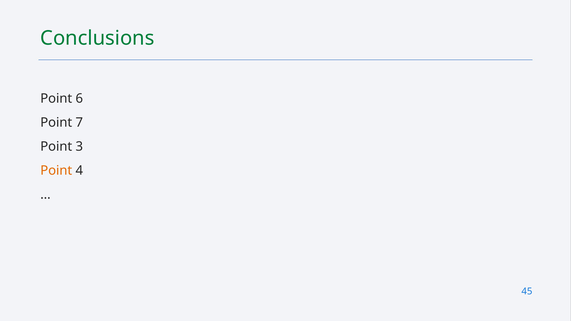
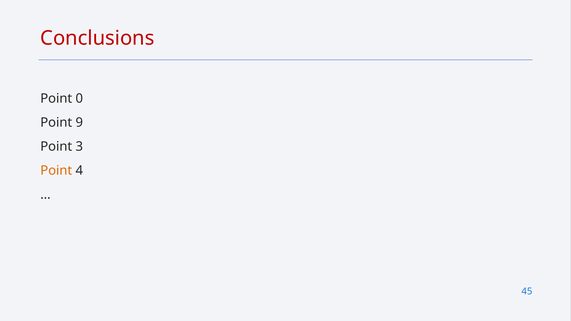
Conclusions colour: green -> red (97, 38)
6: 6 -> 0 (79, 99)
7: 7 -> 9 (79, 123)
